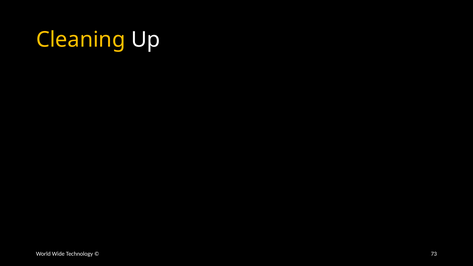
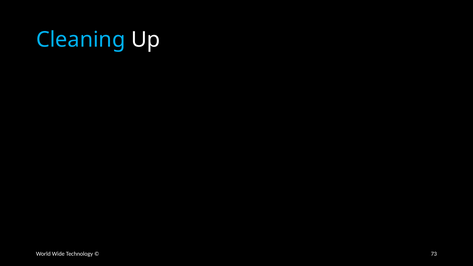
Cleaning colour: yellow -> light blue (81, 40)
